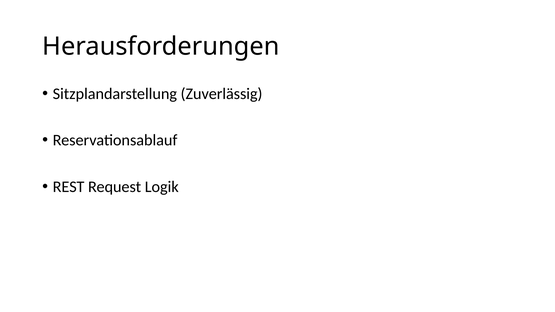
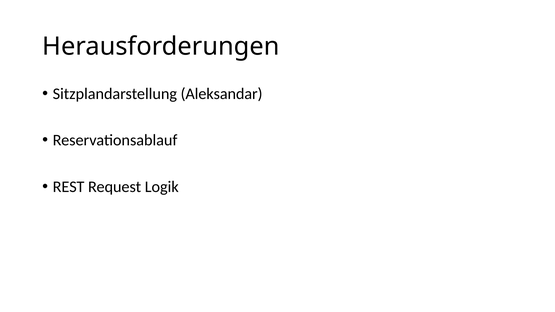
Zuverlässig: Zuverlässig -> Aleksandar (222, 94)
